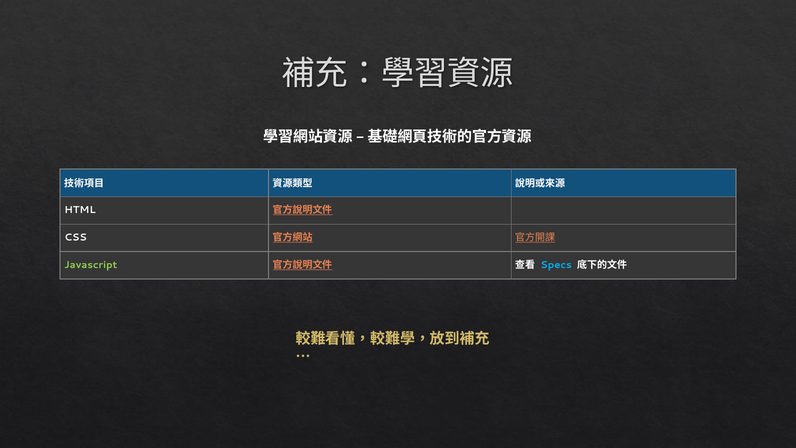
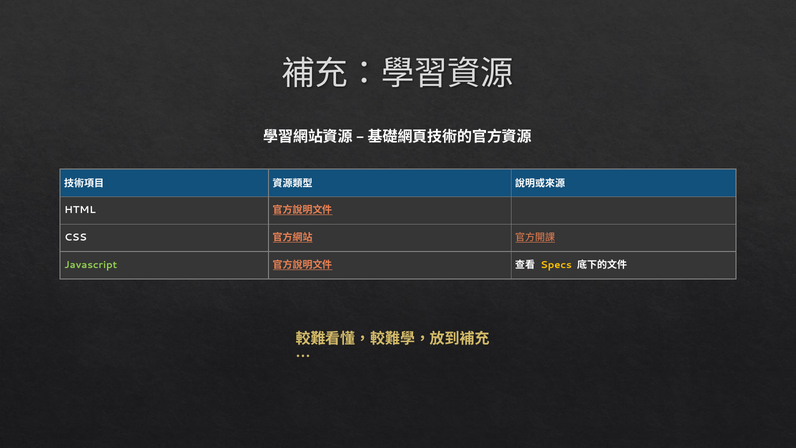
Specs colour: light blue -> yellow (556, 265)
